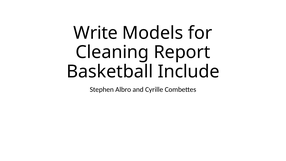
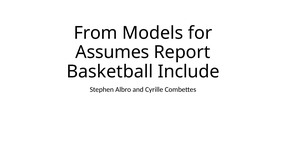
Write: Write -> From (96, 33)
Cleaning: Cleaning -> Assumes (112, 52)
